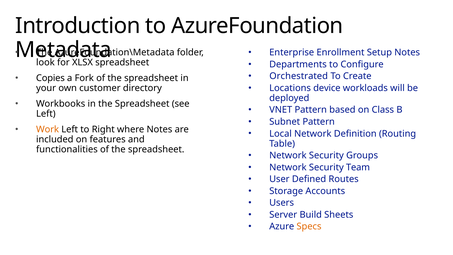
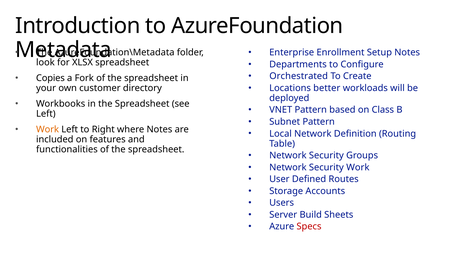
device: device -> better (327, 88)
Security Team: Team -> Work (358, 167)
Specs colour: orange -> red (309, 226)
